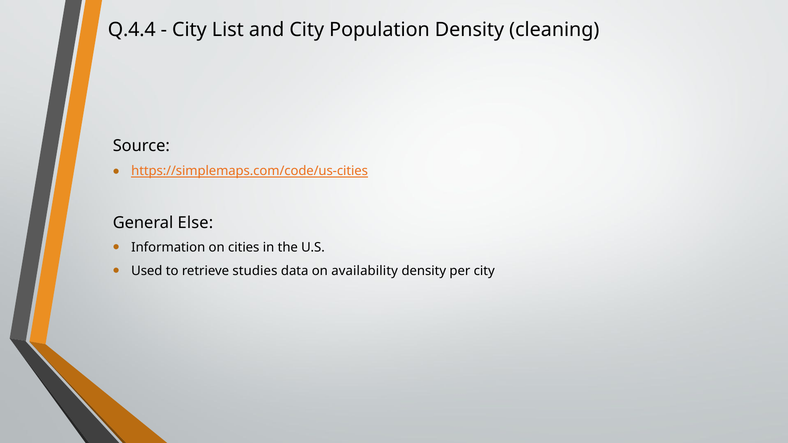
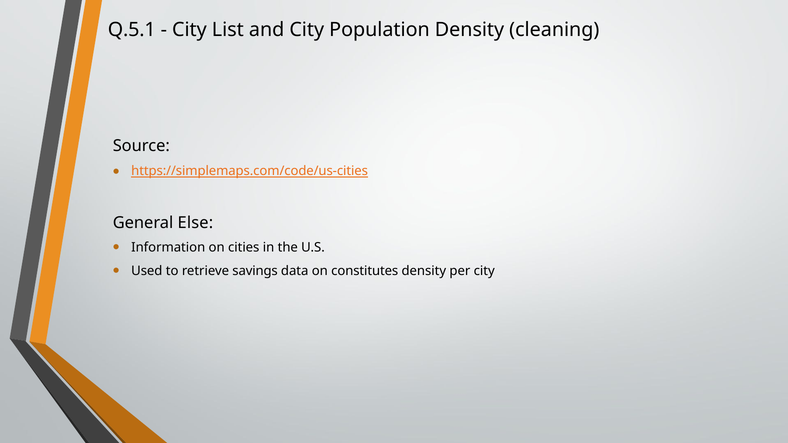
Q.4.4: Q.4.4 -> Q.5.1 (132, 30)
studies: studies -> savings (255, 271)
availability: availability -> constitutes (365, 271)
